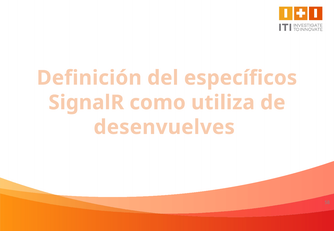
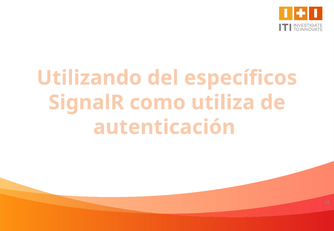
Definición: Definición -> Utilizando (89, 78)
desenvuelves: desenvuelves -> autenticación (164, 127)
